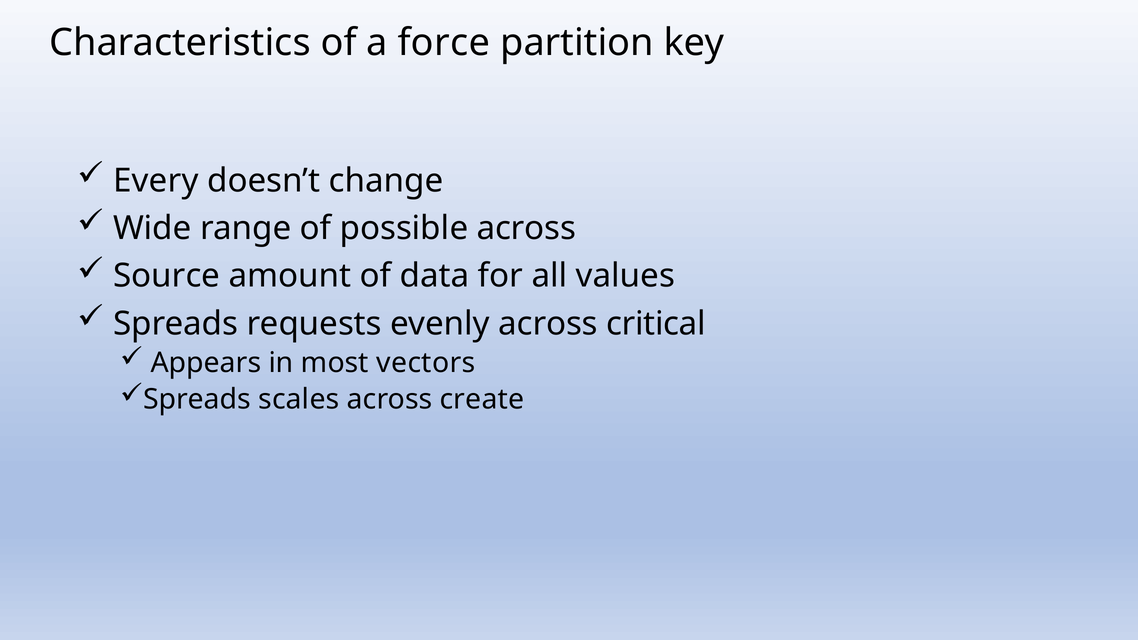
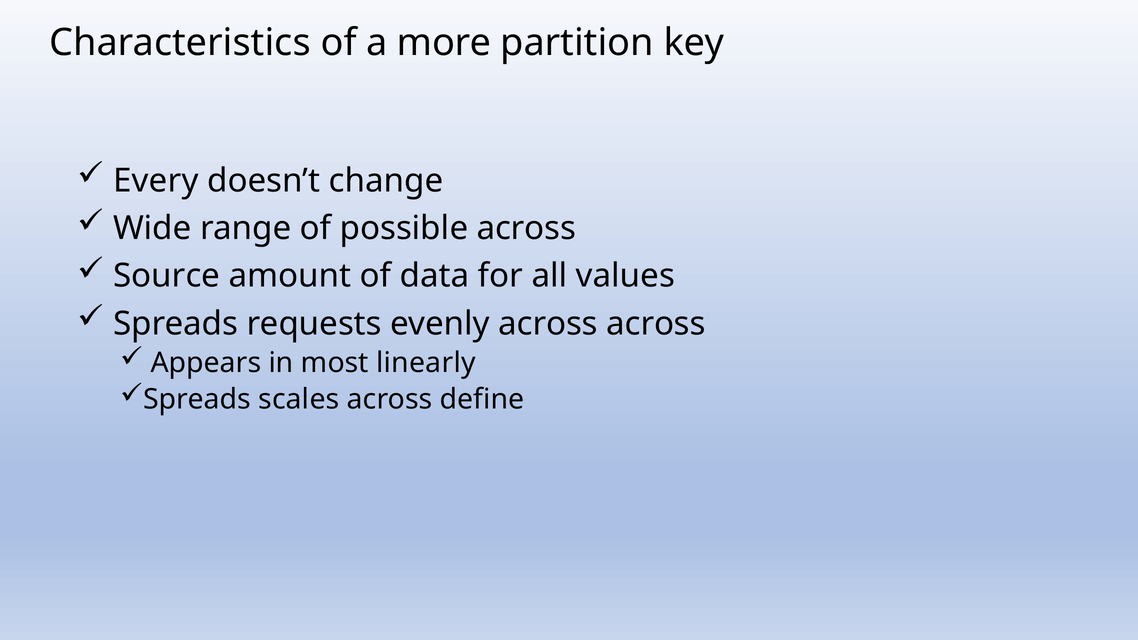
force: force -> more (444, 43)
across critical: critical -> across (656, 324)
vectors: vectors -> linearly (426, 363)
create: create -> define (482, 400)
